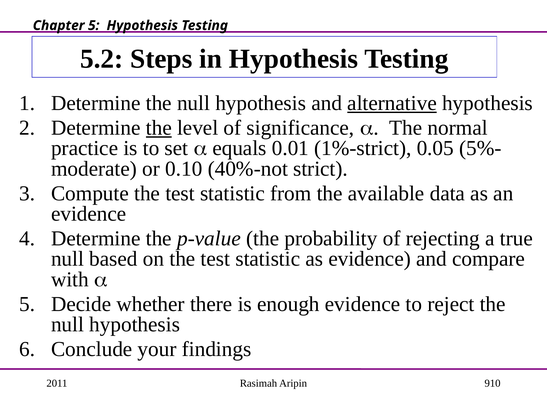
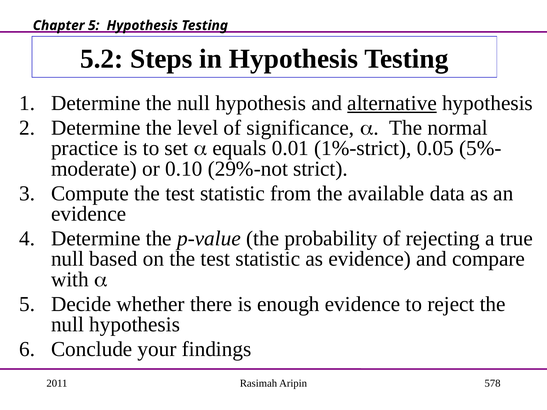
the underline: present -> none (159, 128)
40%-not: 40%-not -> 29%-not (248, 169)
910: 910 -> 578 (493, 384)
